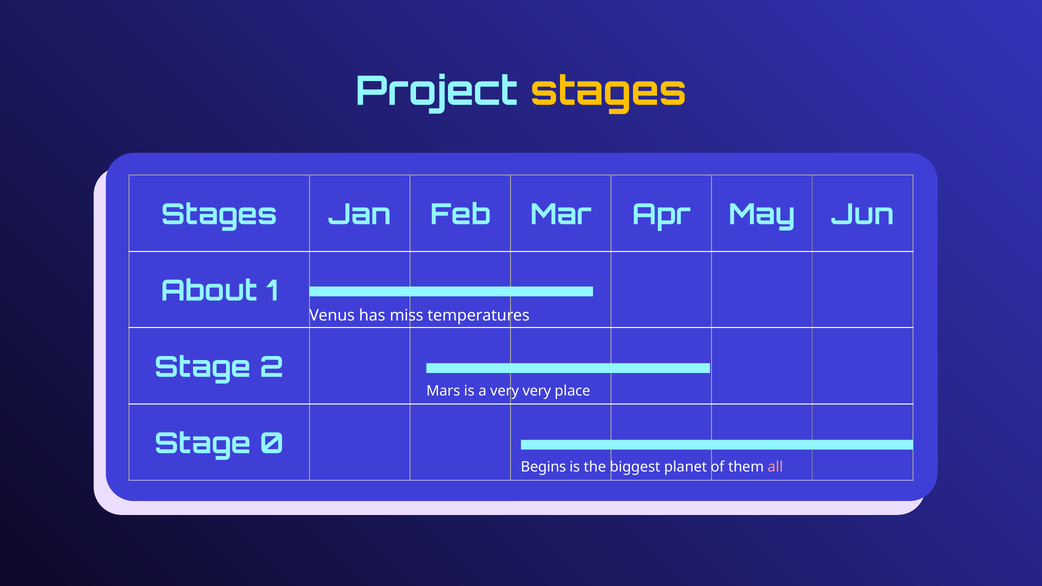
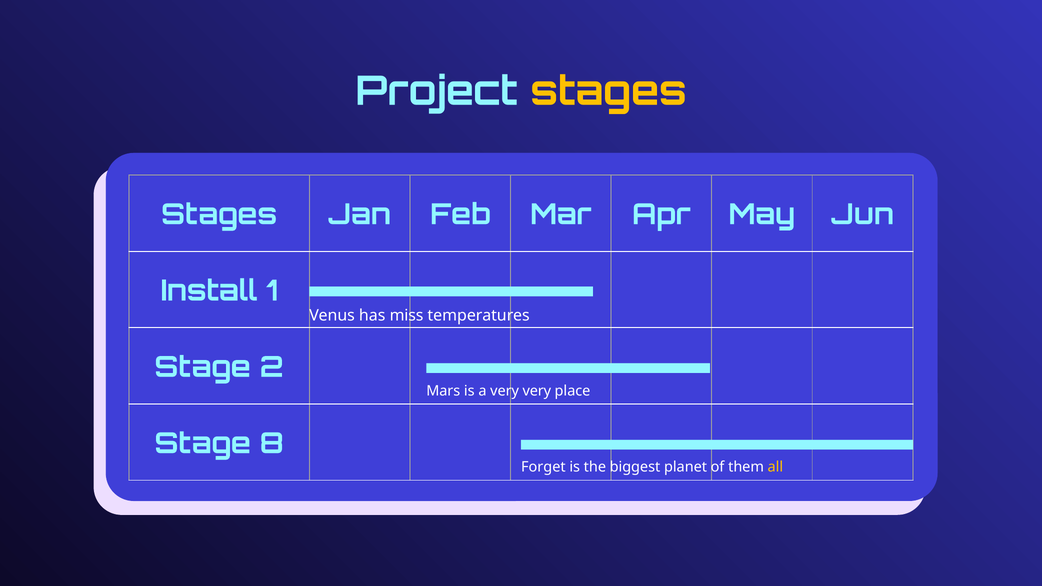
About: About -> Install (209, 291)
0: 0 -> 8 (272, 444)
Begins: Begins -> Forget (543, 467)
all colour: pink -> yellow (775, 467)
